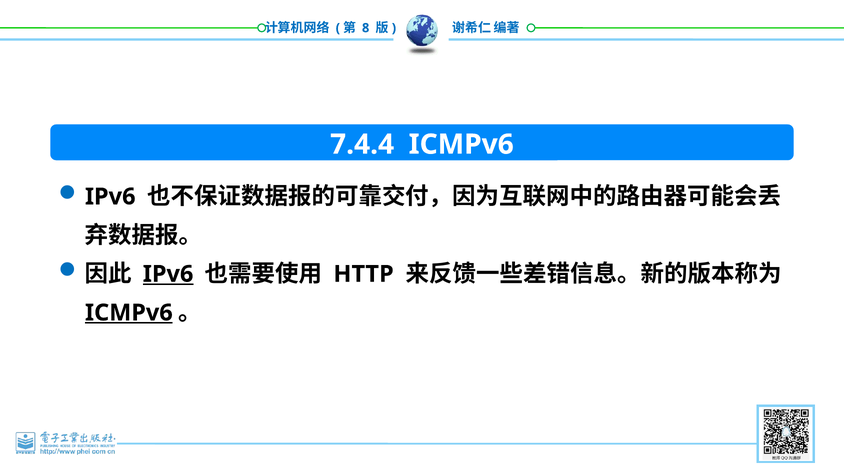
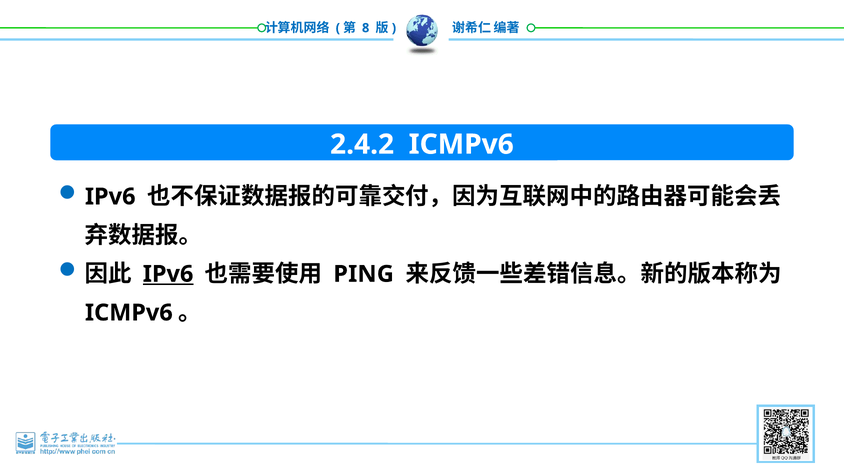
7.4.4: 7.4.4 -> 2.4.2 (362, 144)
HTTP: HTTP -> PING (364, 274)
ICMPv6 underline: present -> none (129, 313)
